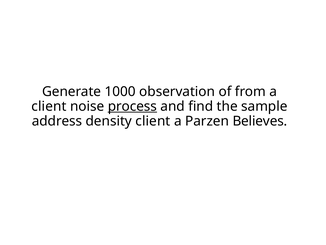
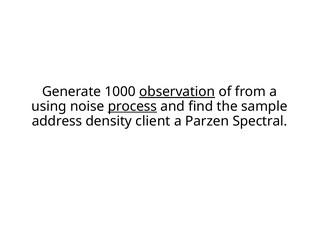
observation underline: none -> present (177, 91)
client: client -> using (49, 106)
Believes: Believes -> Spectral (260, 121)
